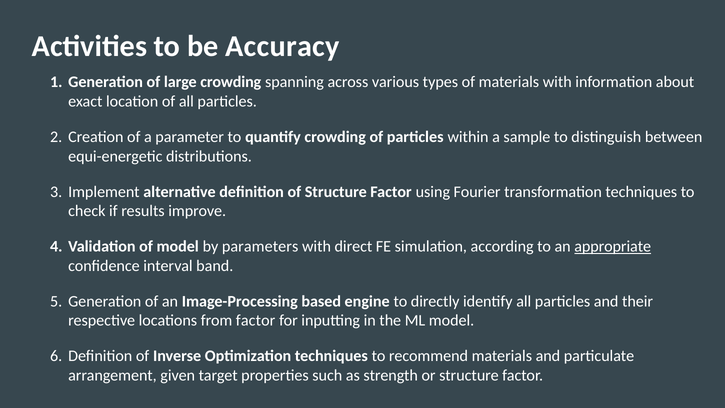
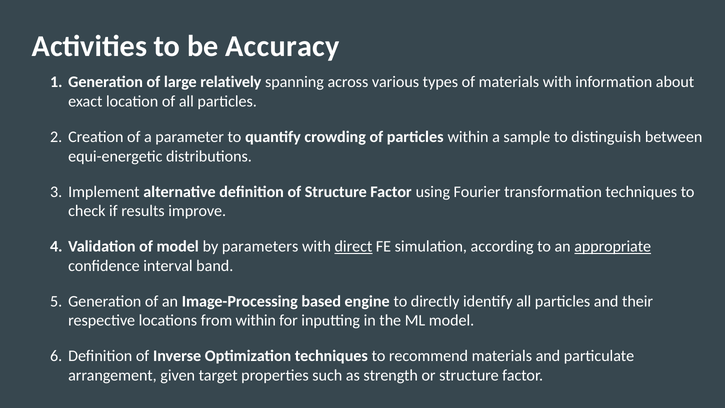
large crowding: crowding -> relatively (231, 82)
direct underline: none -> present (353, 246)
from factor: factor -> within (256, 320)
